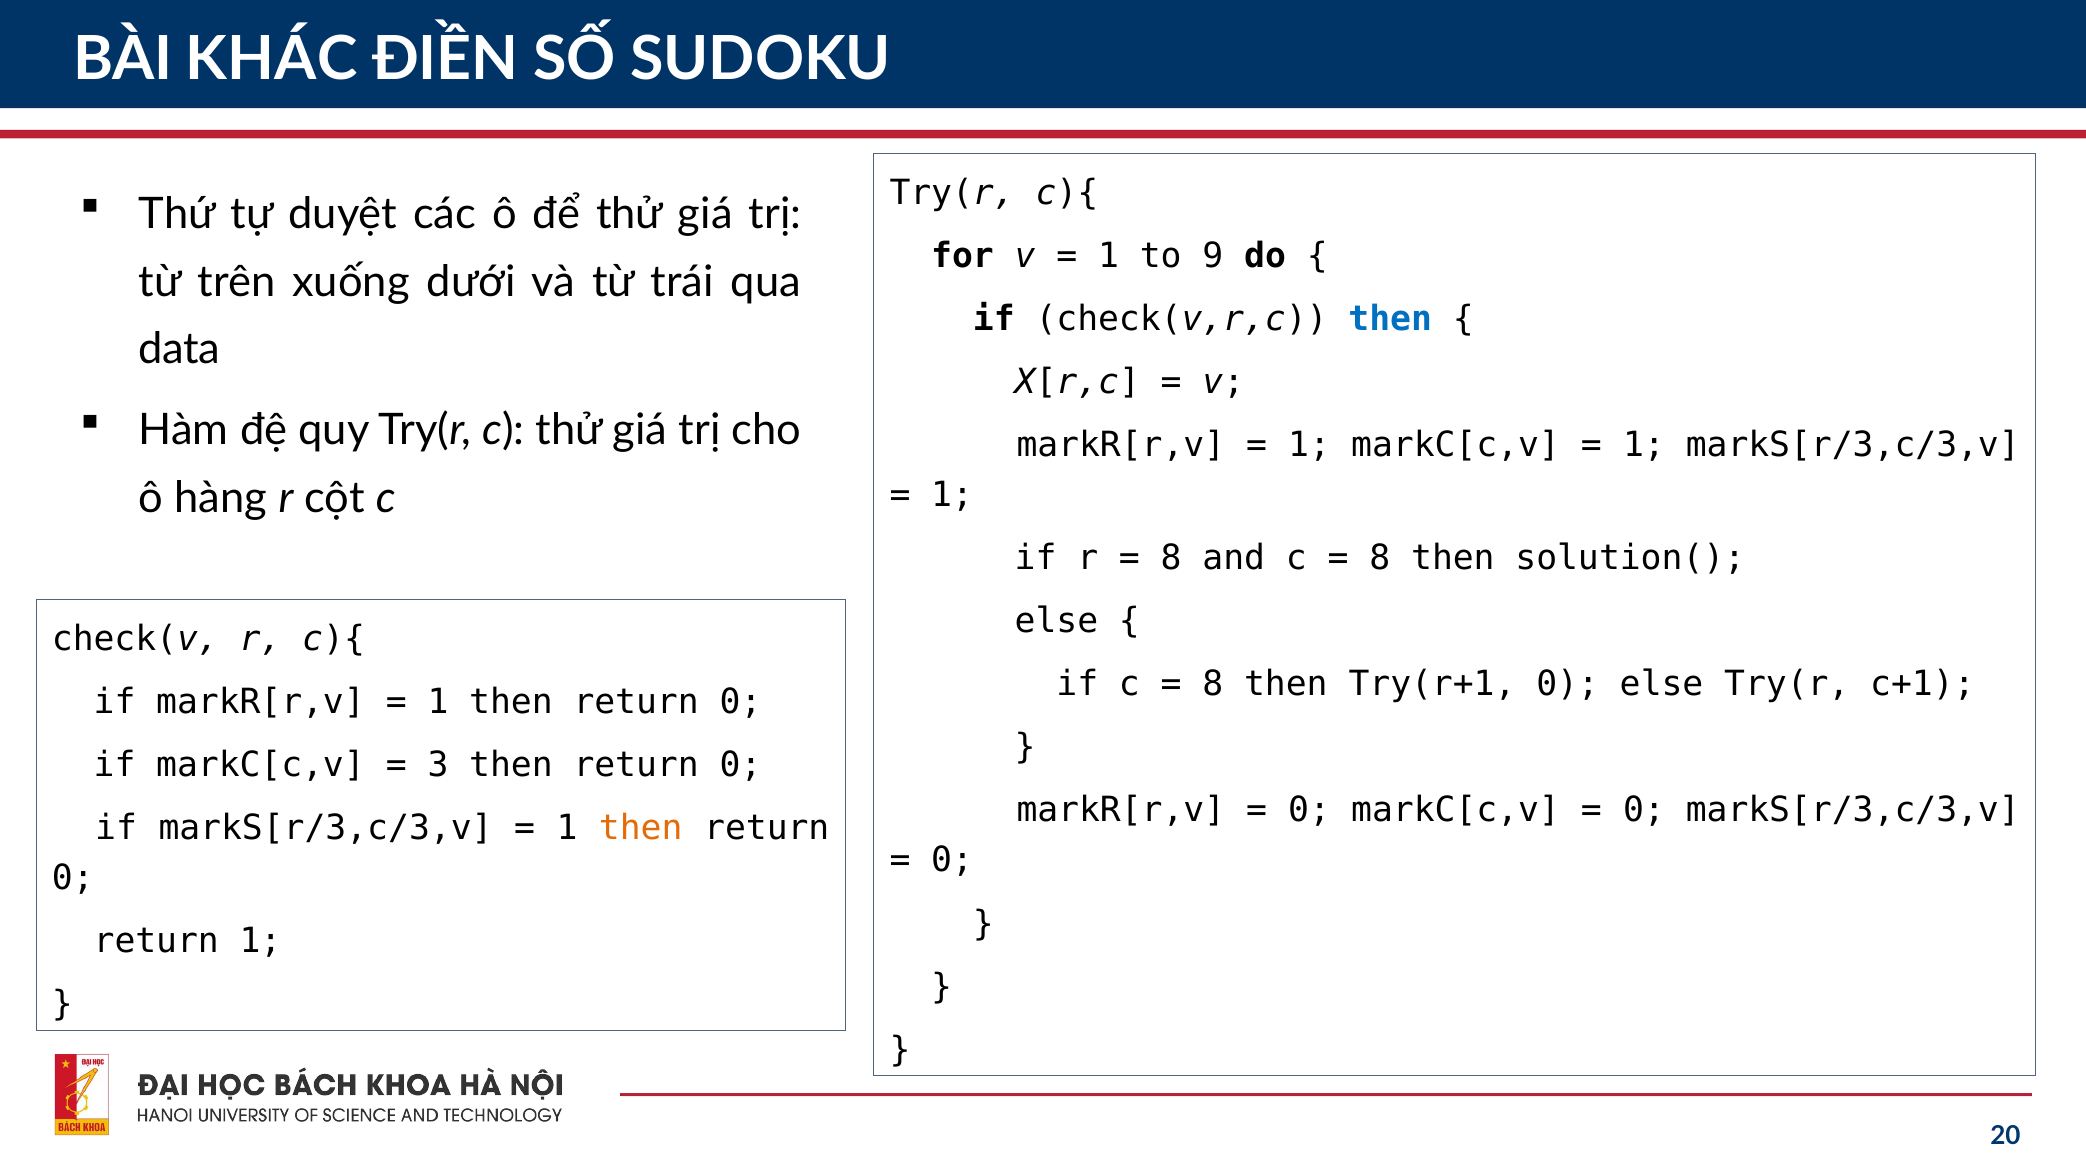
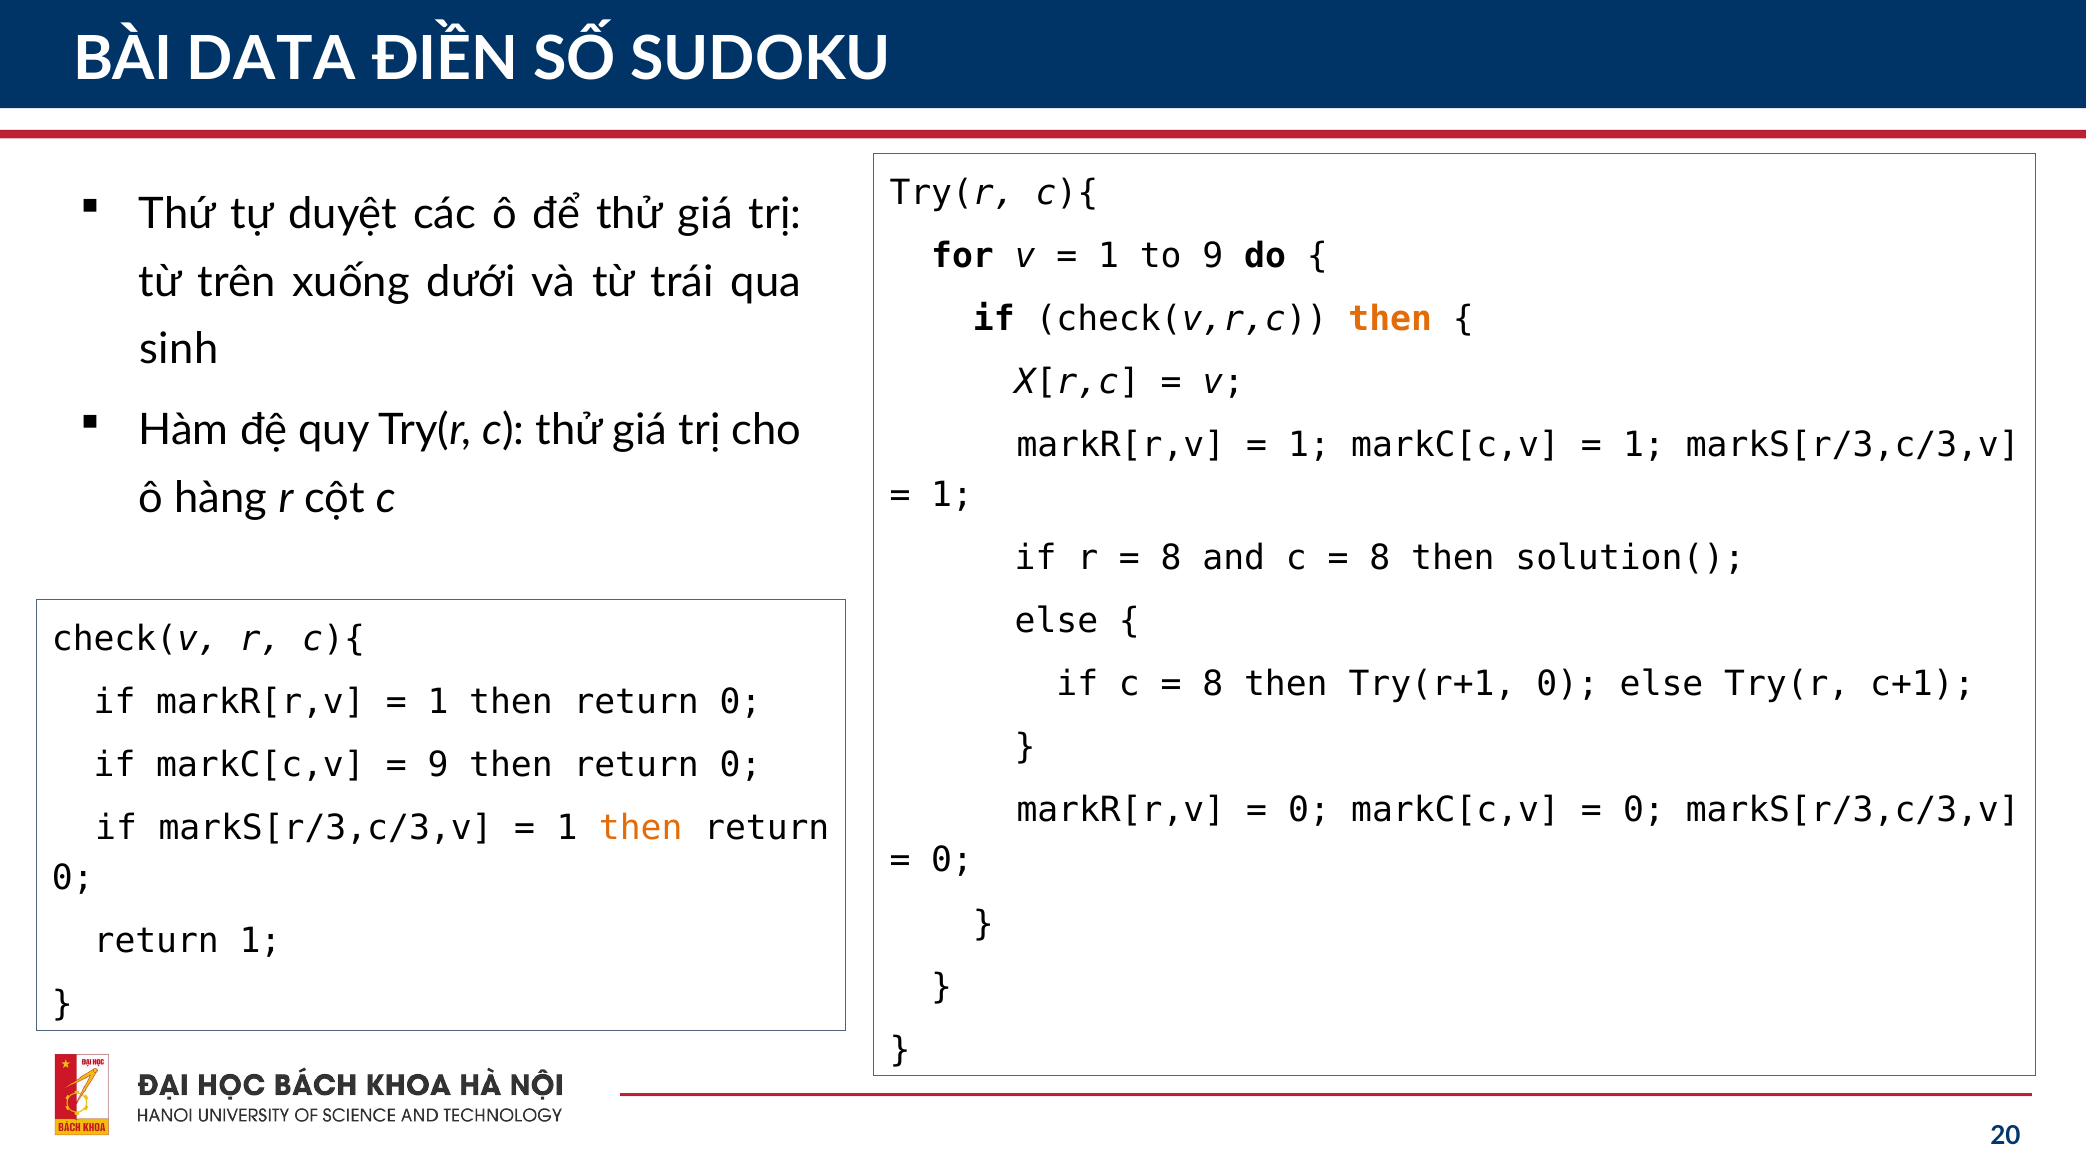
KHÁC: KHÁC -> DATA (271, 59)
then colour: blue -> orange (1390, 319)
data: data -> sinh (179, 350)
3: 3 -> 9 (438, 765)
